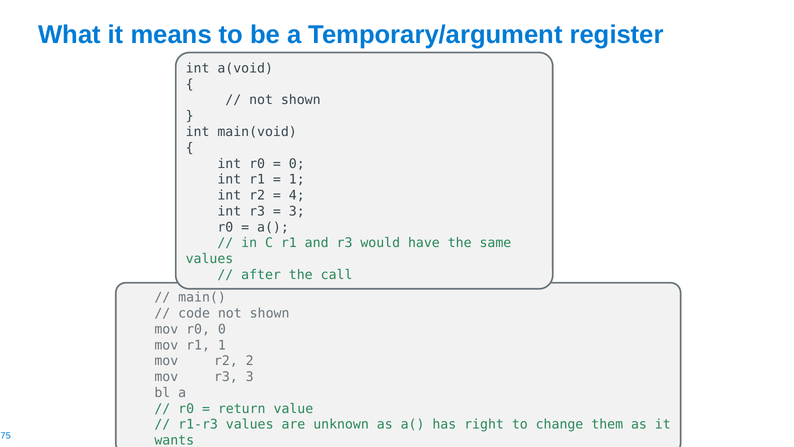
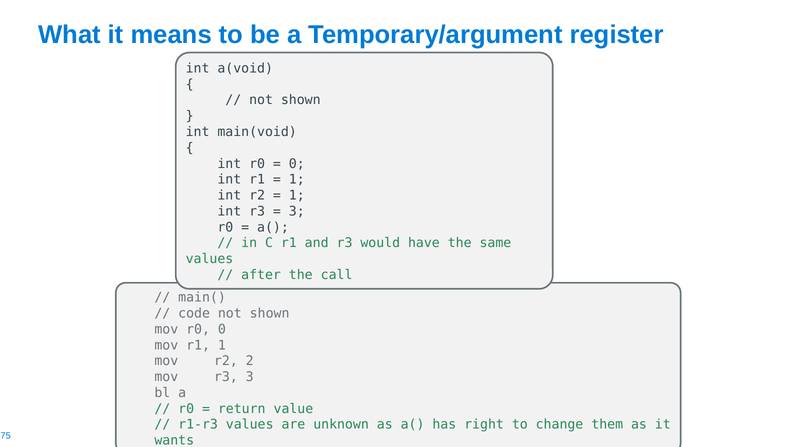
4: 4 -> 1 (297, 195)
